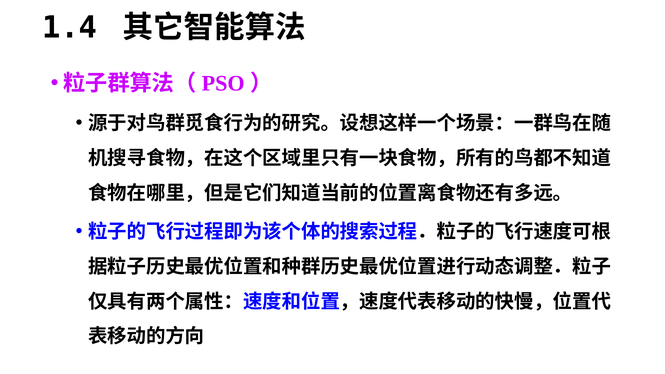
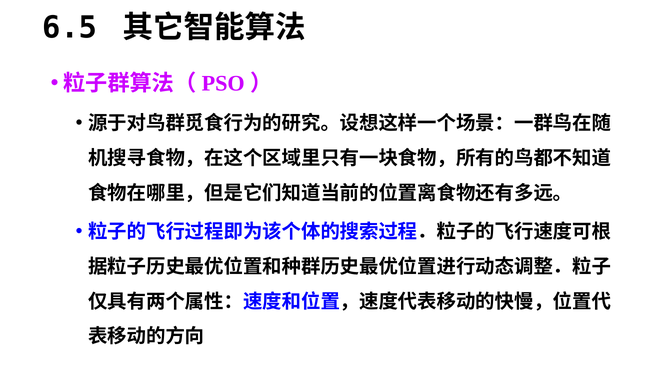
1.4: 1.4 -> 6.5 (70, 28)
